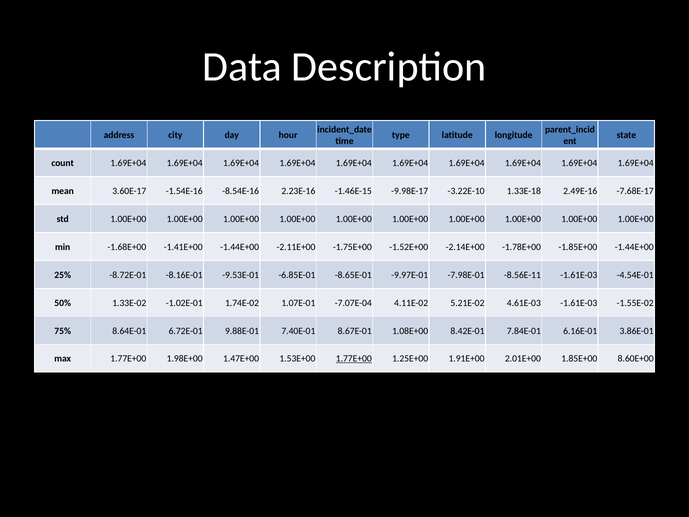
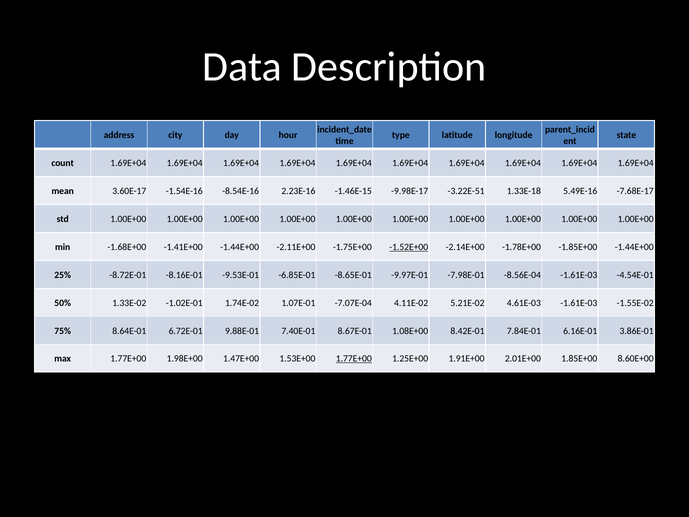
-3.22E-10: -3.22E-10 -> -3.22E-51 (466, 191)
2.49E-16: 2.49E-16 -> 5.49E-16 (580, 191)
-1.52E+00 underline: none -> present (409, 247)
-8.56E-11: -8.56E-11 -> -8.56E-04 (522, 275)
